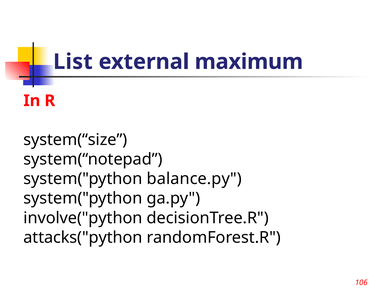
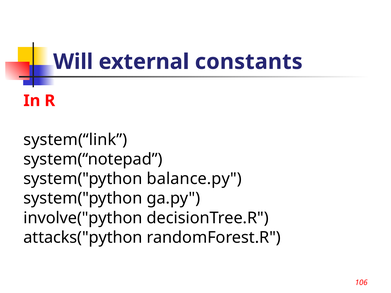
List: List -> Will (73, 62)
maximum: maximum -> constants (249, 62)
system(“size: system(“size -> system(“link (75, 140)
